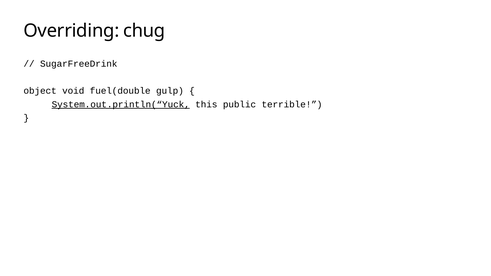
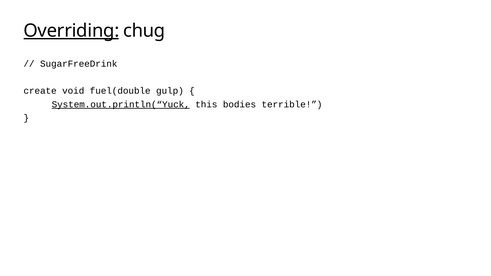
Overriding underline: none -> present (71, 31)
object: object -> create (40, 91)
public: public -> bodies (239, 104)
